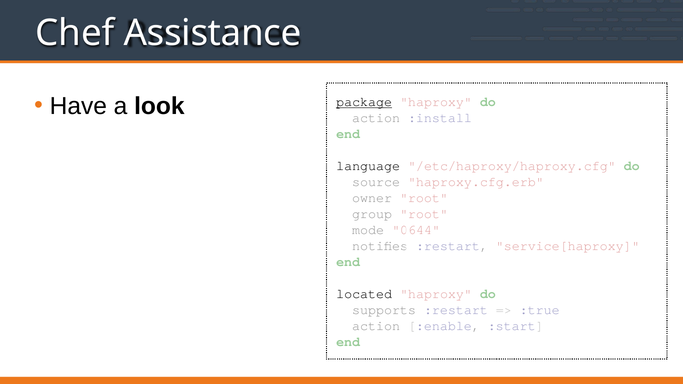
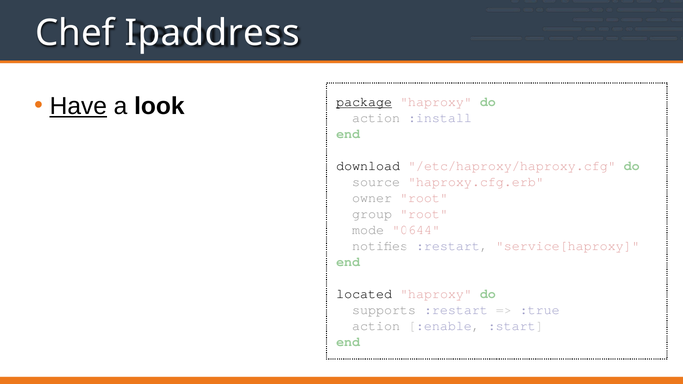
Assistance: Assistance -> Ipaddress (212, 33)
Have underline: none -> present (78, 106)
language: language -> download (368, 166)
